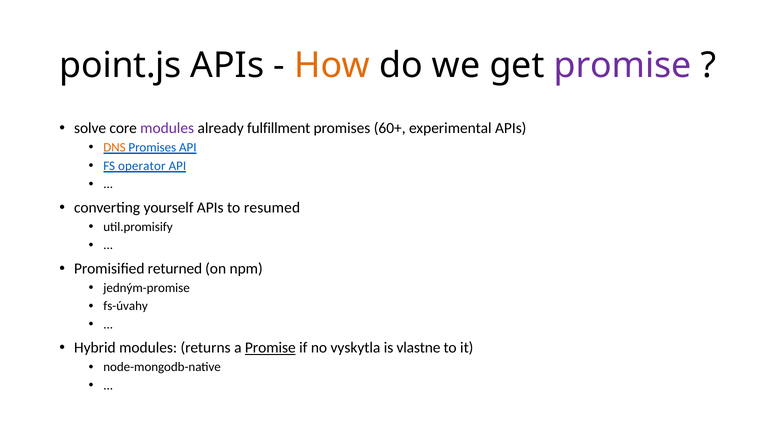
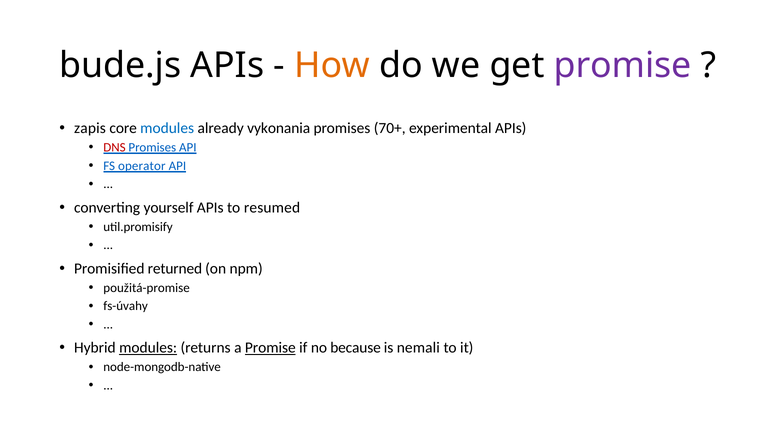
point.js: point.js -> bude.js (120, 66)
solve: solve -> zapis (90, 128)
modules colour: purple -> blue (167, 128)
fulfillment: fulfillment -> vykonania (279, 128)
60+: 60+ -> 70+ (390, 128)
DNS colour: orange -> red (114, 148)
jedným-promise: jedným-promise -> použitá-promise (147, 288)
modules underline: none -> present (148, 348)
vyskytla: vyskytla -> because (356, 348)
vlastne: vlastne -> nemali (418, 348)
